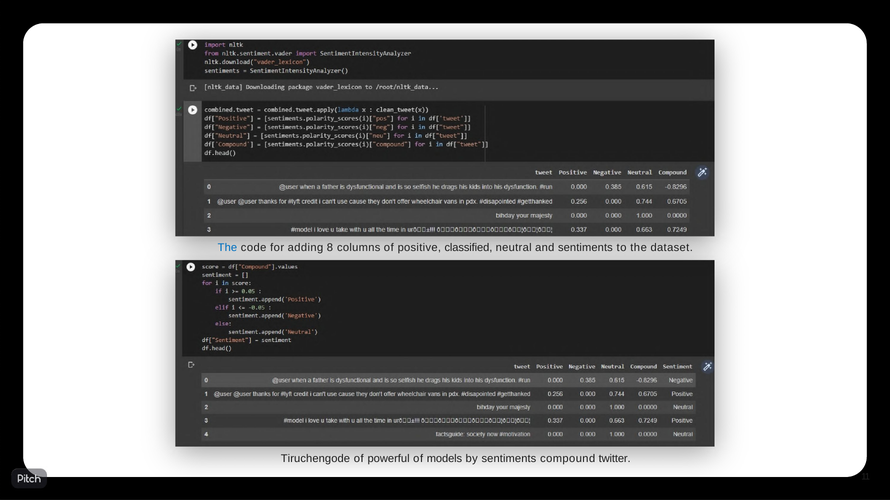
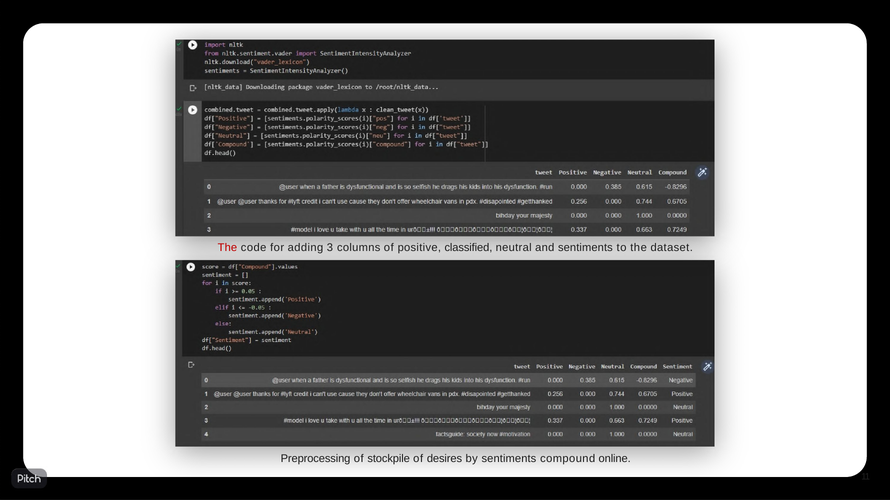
The colour: blue -> red (227, 248)
8: 8 -> 3 (330, 248)
Tiruchengode: Tiruchengode -> Preprocessing (316, 459)
powerful: powerful -> stockpile (389, 459)
models: models -> desires (444, 459)
twitter: twitter -> online (615, 459)
